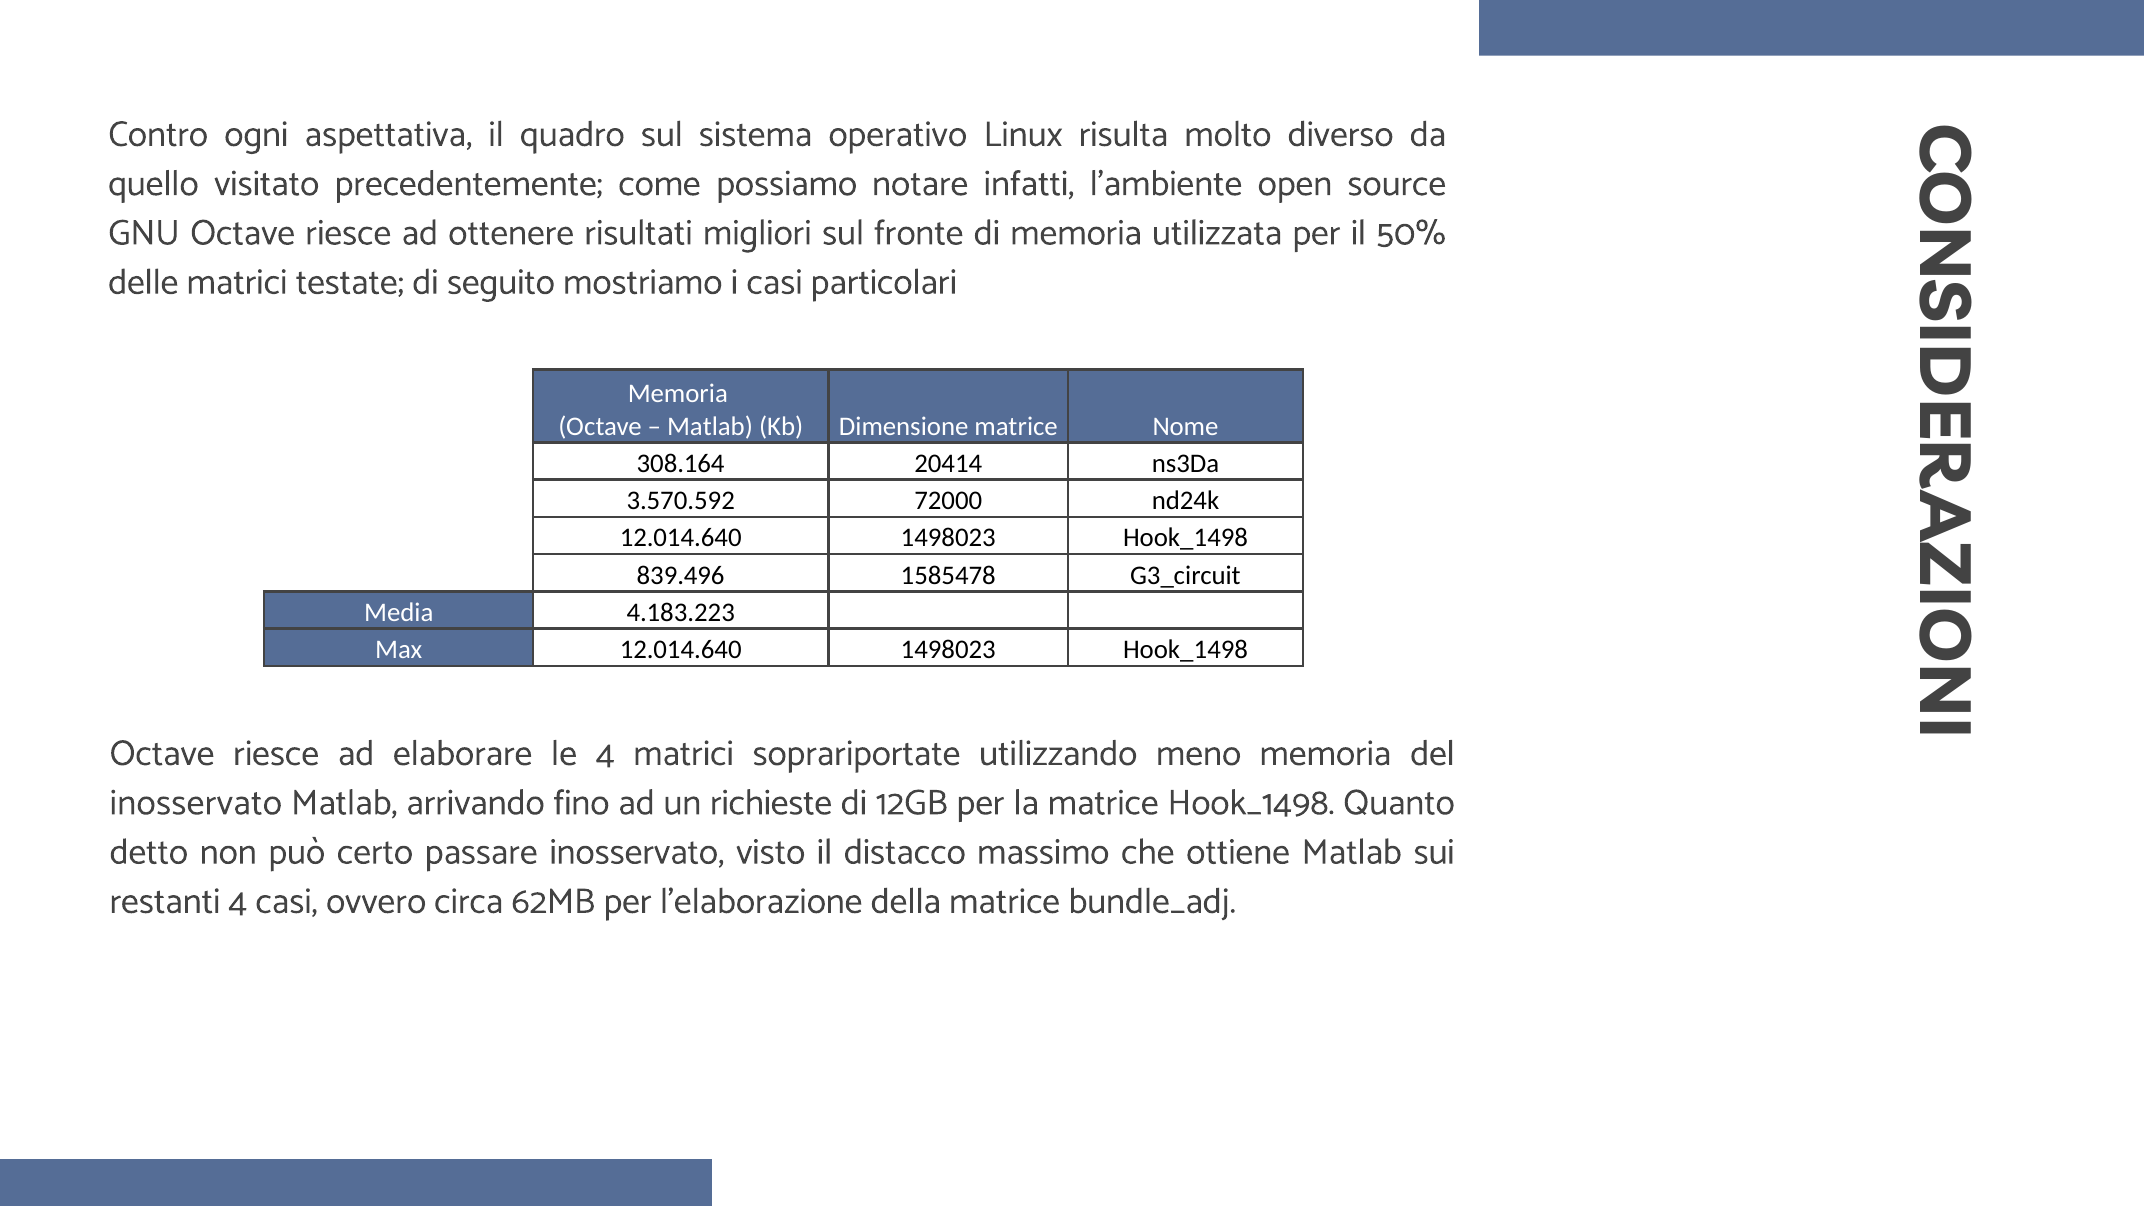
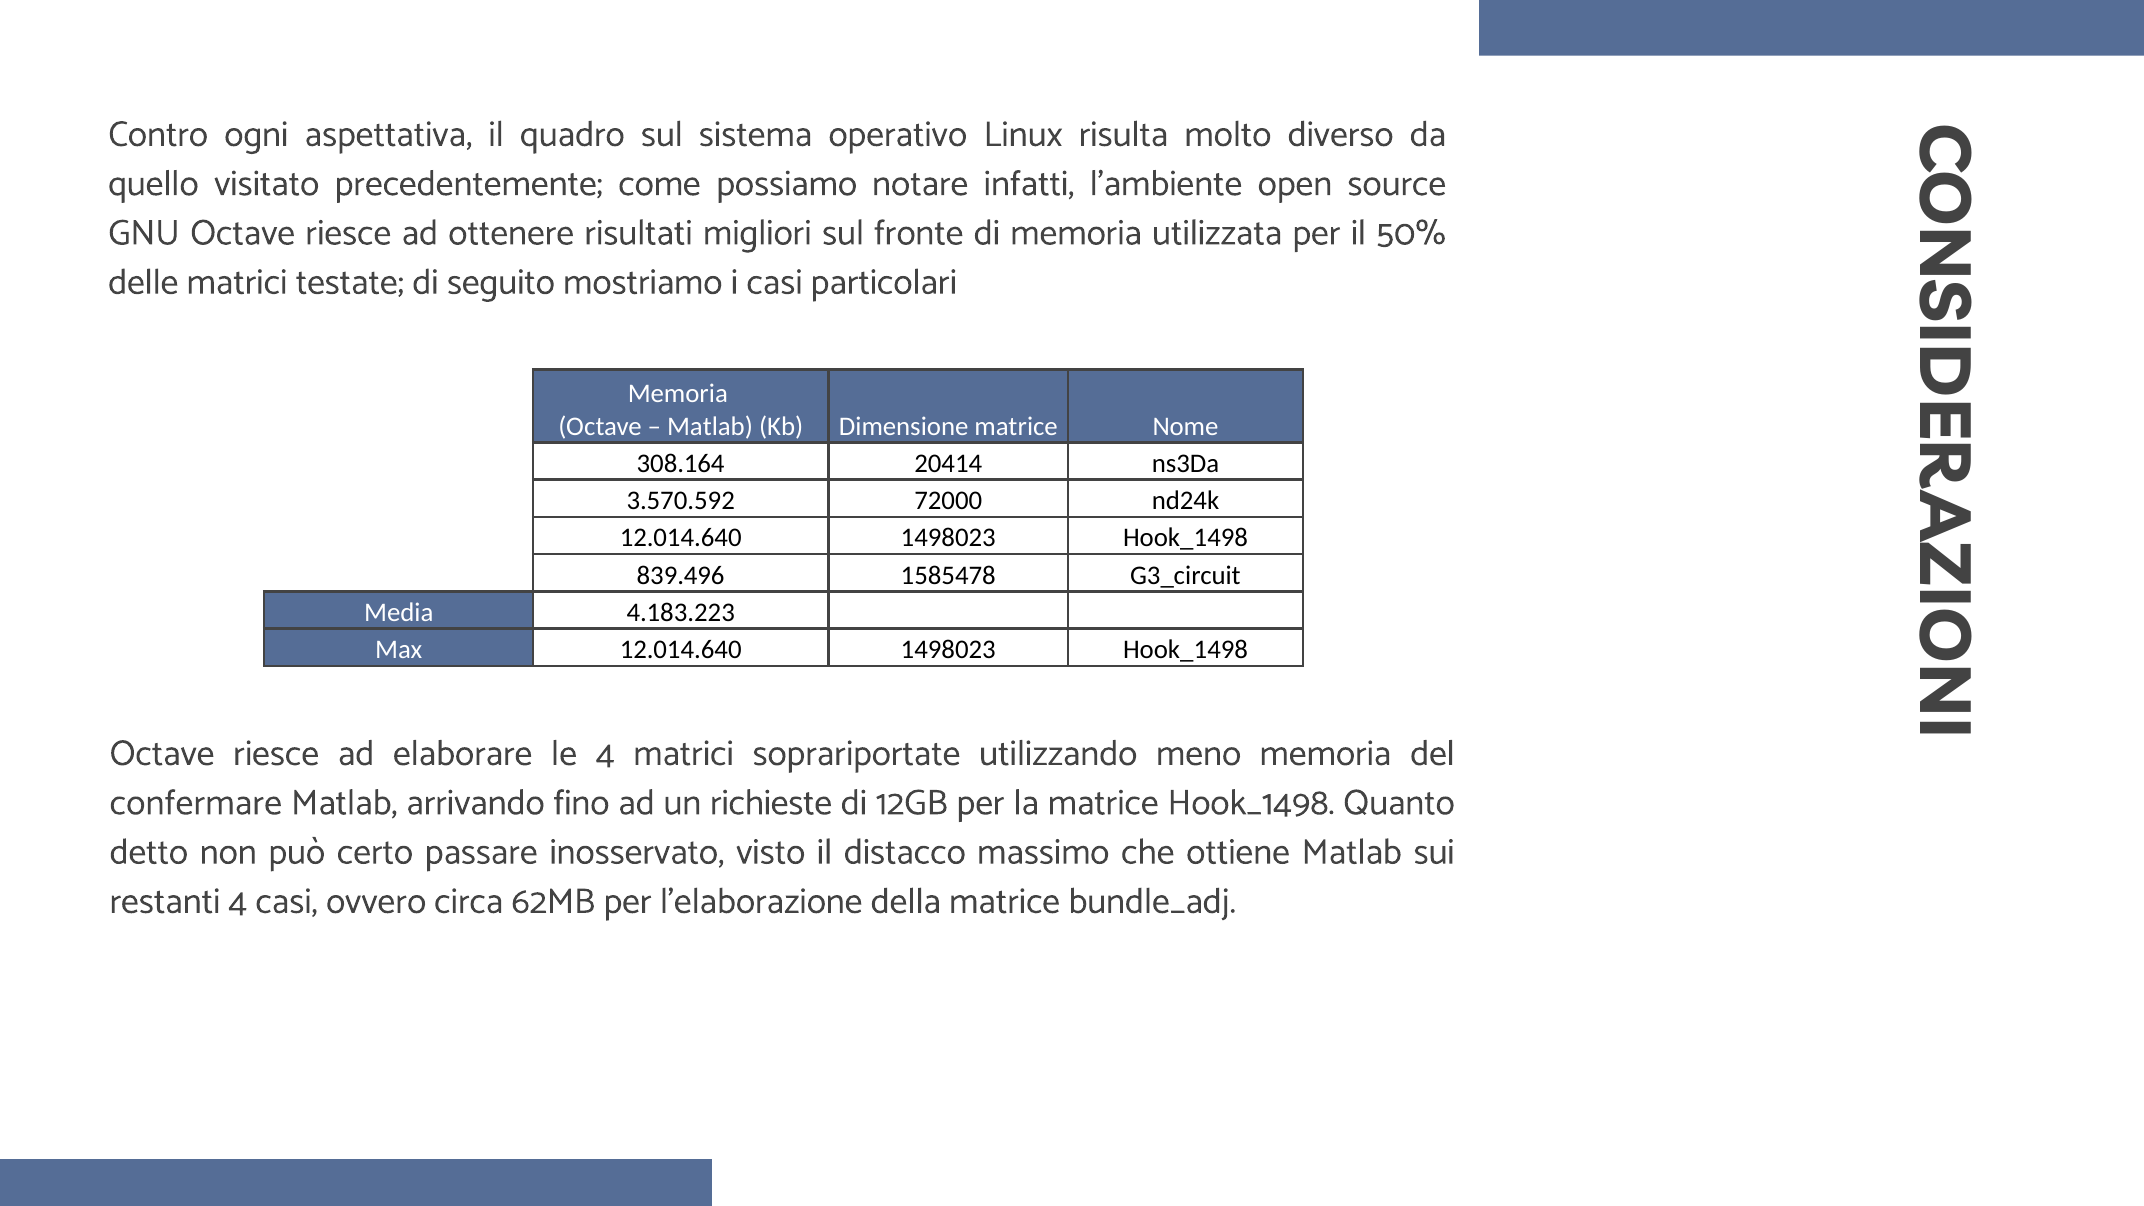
inosservato: inosservato -> confermare (196, 803)
